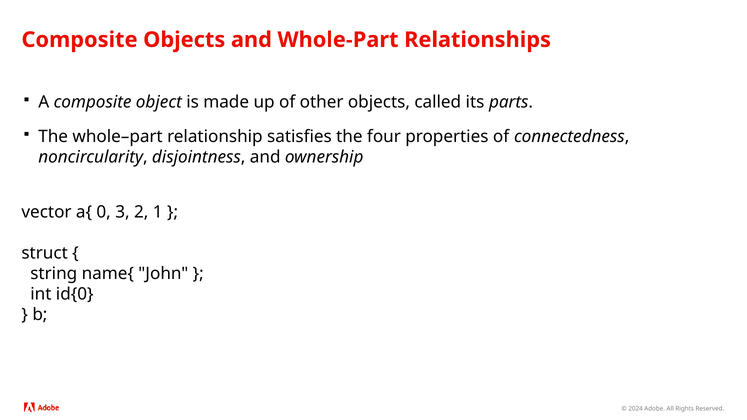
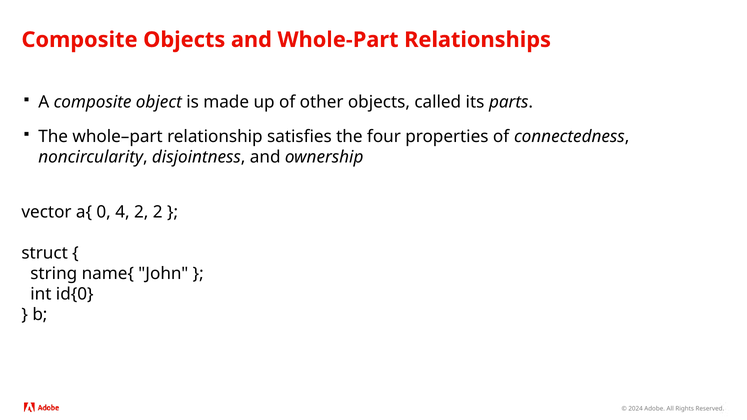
3: 3 -> 4 (122, 212)
2 1: 1 -> 2 (158, 212)
